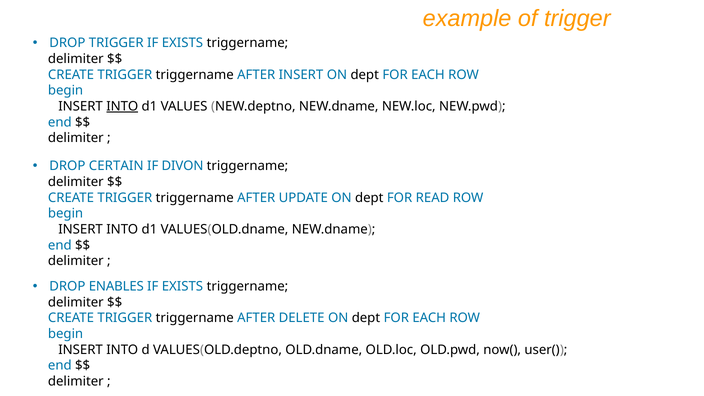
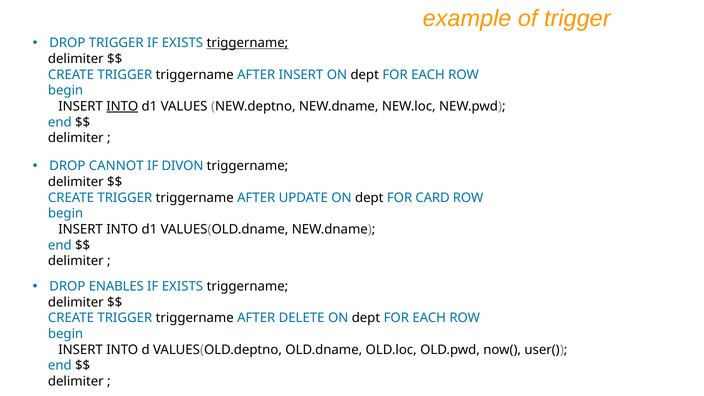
triggername underline: none -> present (247, 43)
CERTAIN: CERTAIN -> CANNOT (116, 166)
READ: READ -> CARD (433, 198)
